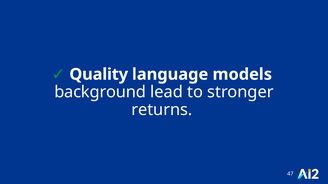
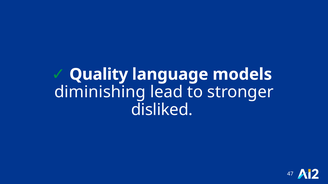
background: background -> diminishing (100, 92)
returns: returns -> disliked (162, 110)
